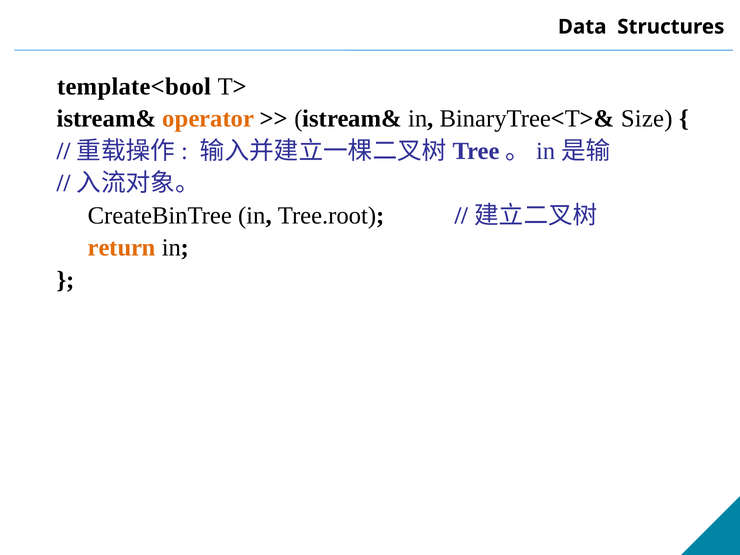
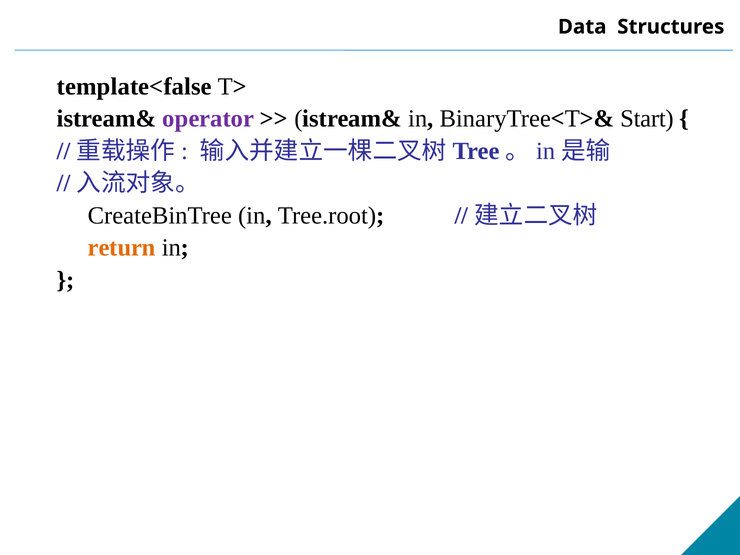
template<bool: template<bool -> template<false (134, 86)
operator colour: orange -> purple (208, 119)
Size: Size -> Start (647, 119)
